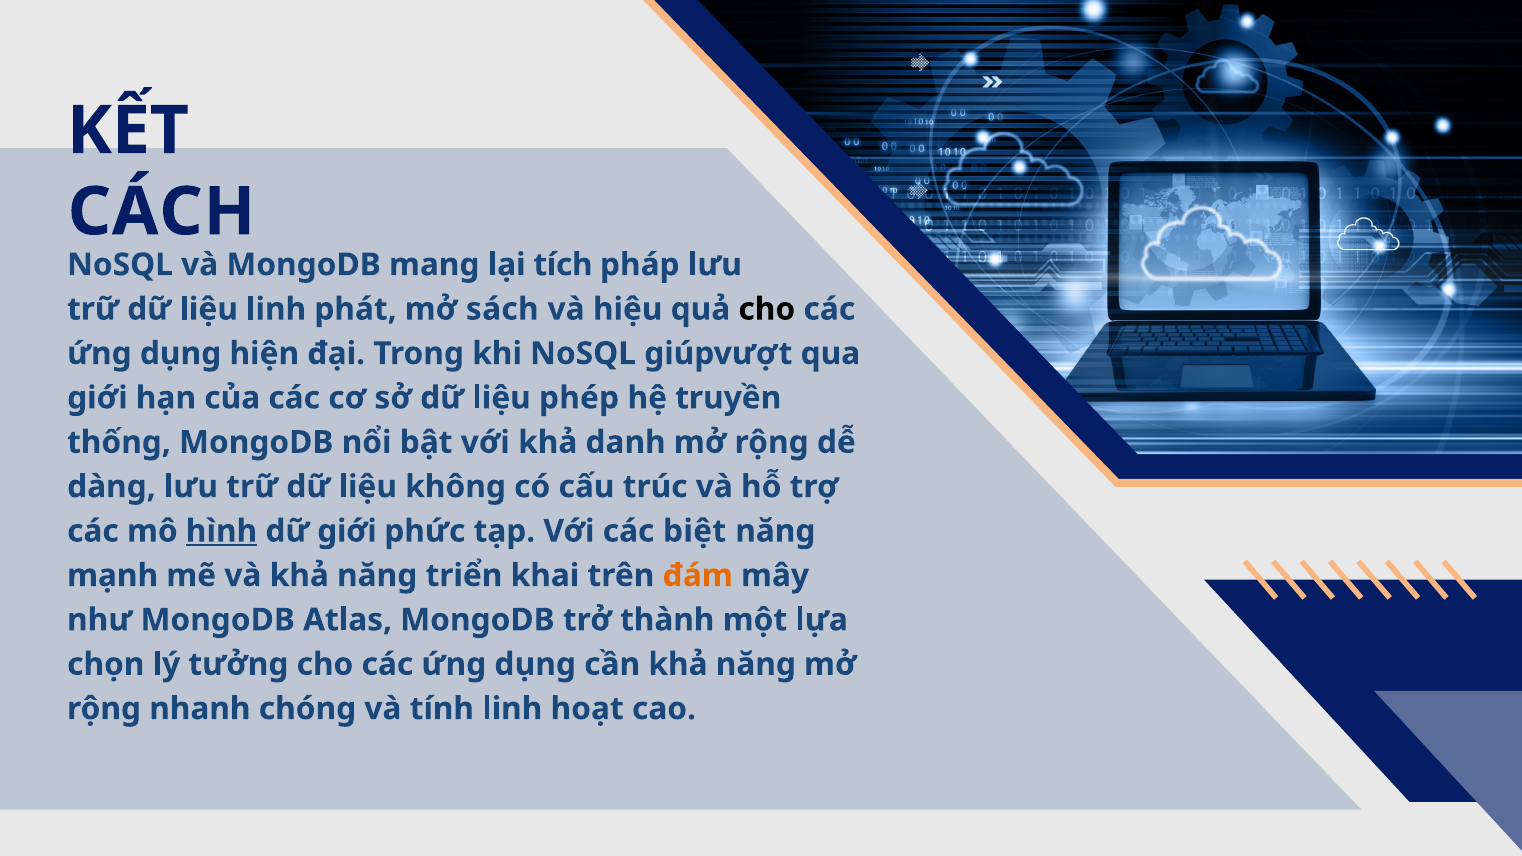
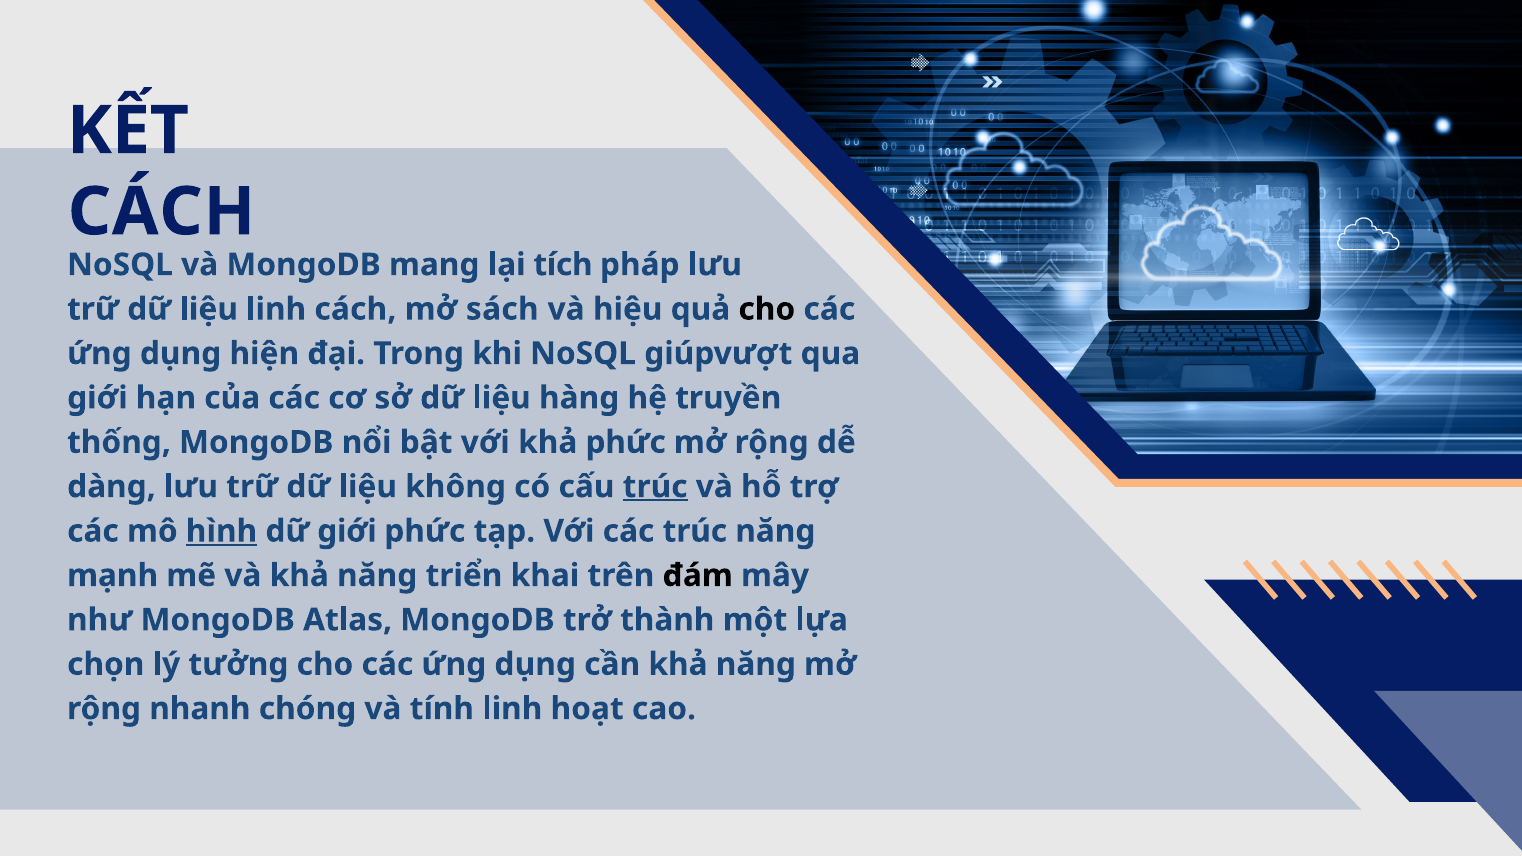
linh phát: phát -> cách (355, 309)
phép: phép -> hàng (579, 398)
khả danh: danh -> phức (626, 442)
trúc underline: none -> present (655, 487)
các biệt: biệt -> trúc (695, 531)
đám colour: orange -> black (698, 576)
